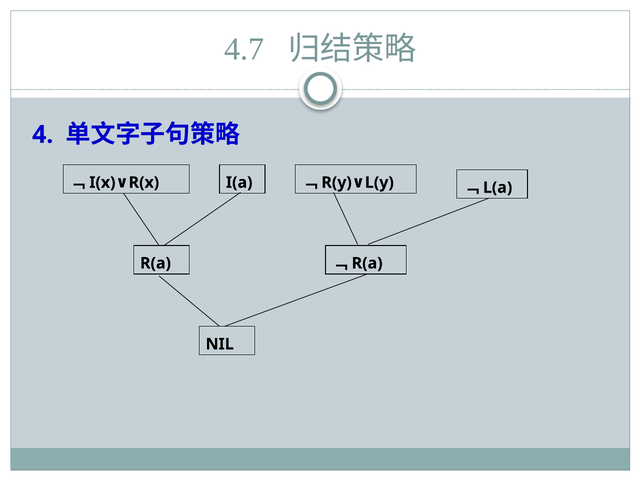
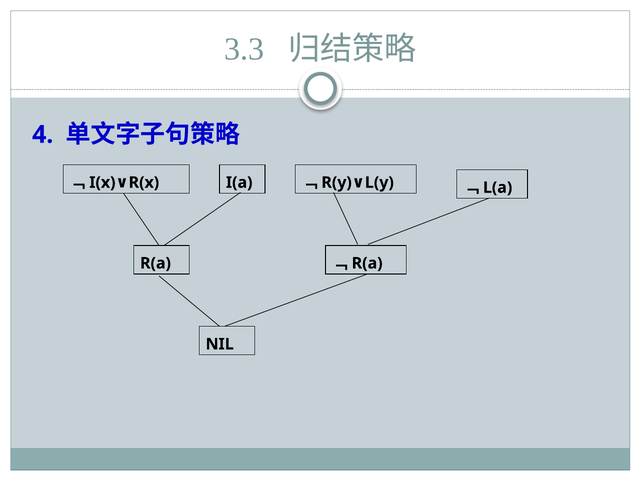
4.7: 4.7 -> 3.3 (244, 49)
